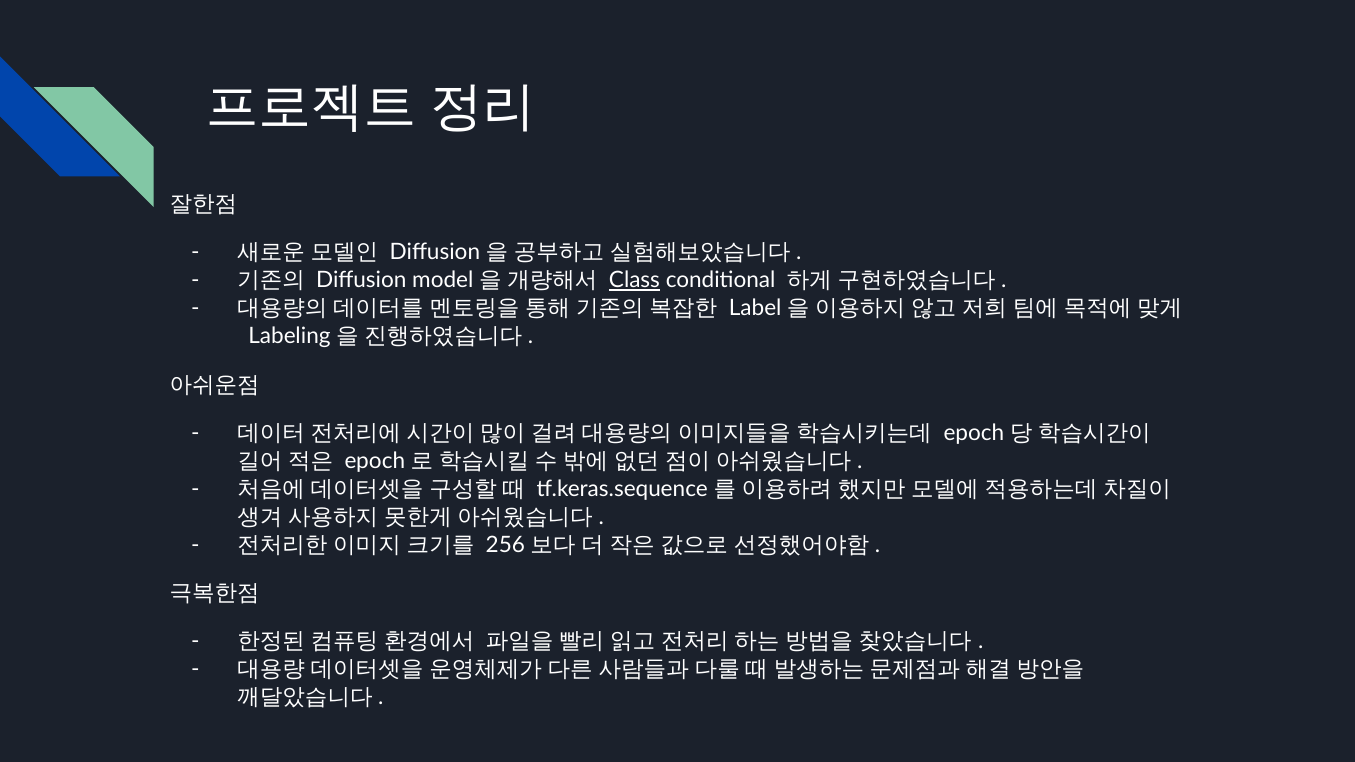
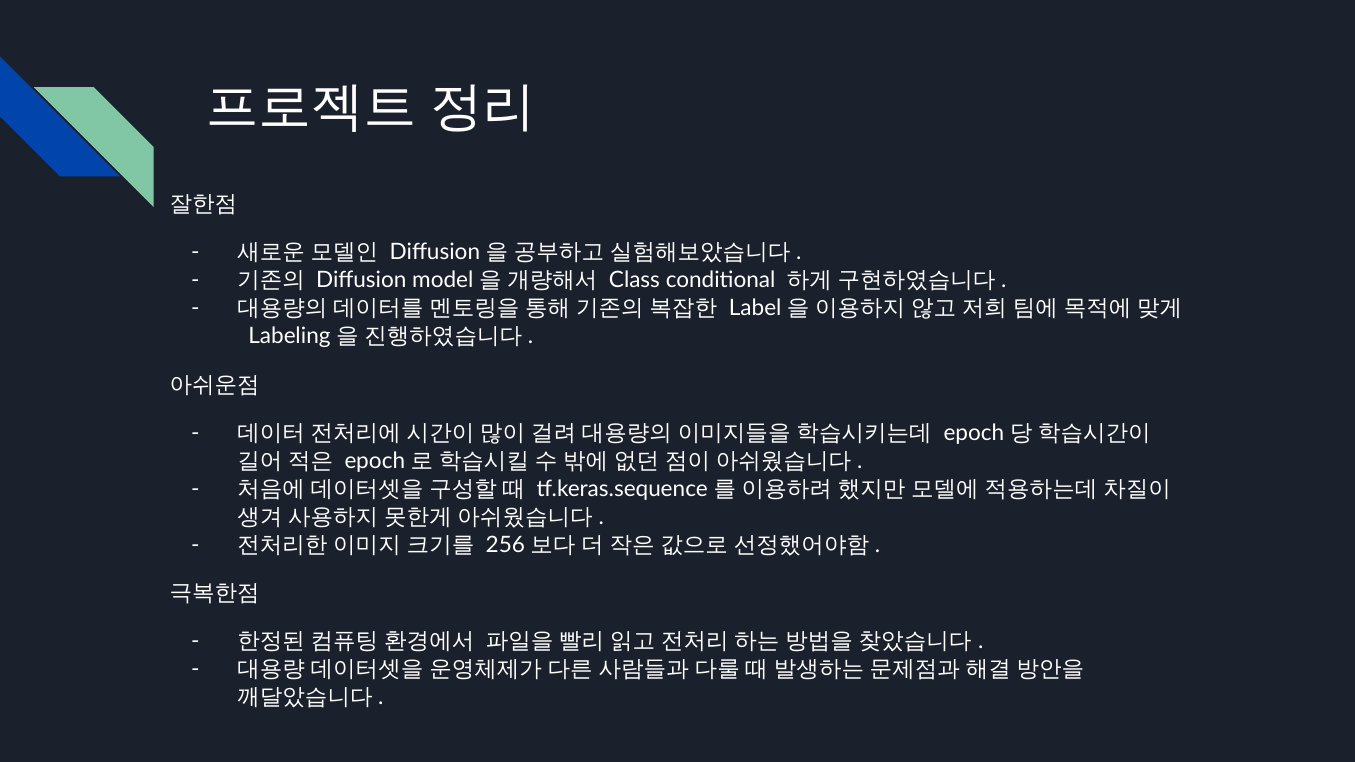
Class underline: present -> none (634, 280)
